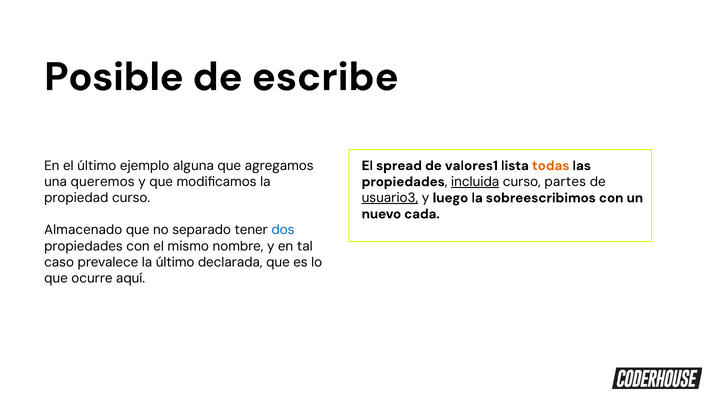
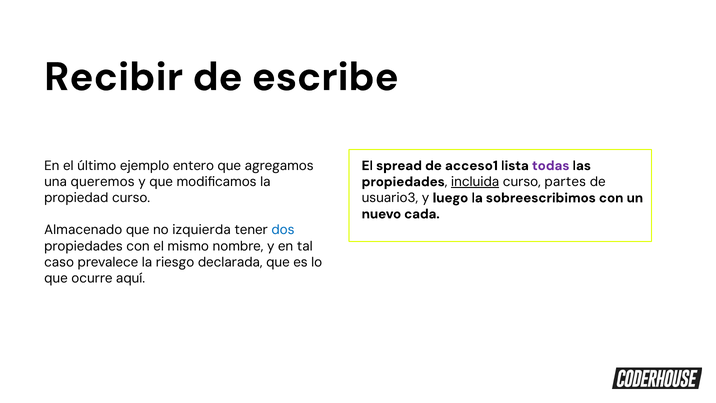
Posible: Posible -> Recibir (114, 77)
valores1: valores1 -> acceso1 (471, 166)
todas colour: orange -> purple (551, 166)
alguna: alguna -> entero (193, 166)
usuario3 underline: present -> none (390, 198)
separado: separado -> izquierda (202, 230)
la último: último -> riesgo (175, 262)
